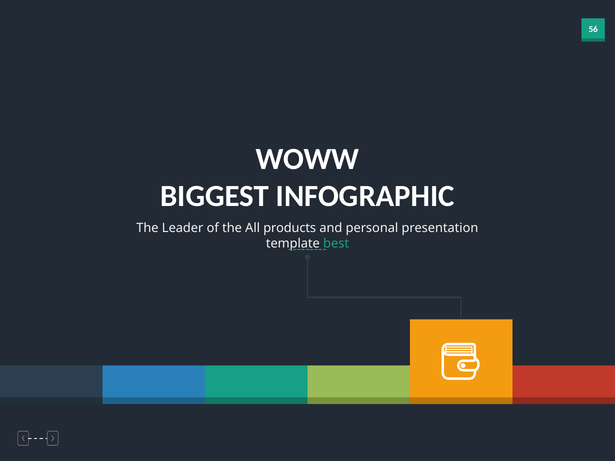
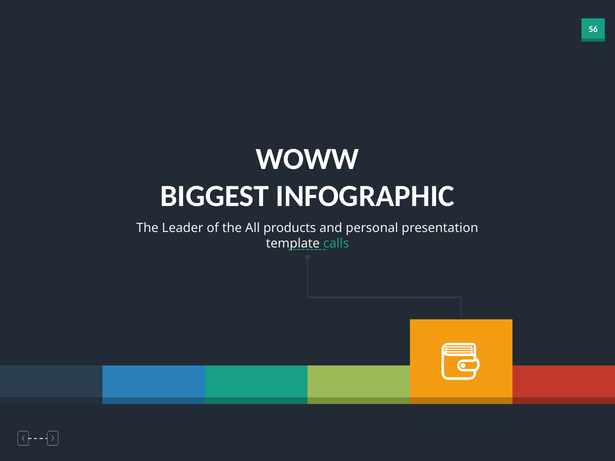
best: best -> calls (336, 244)
